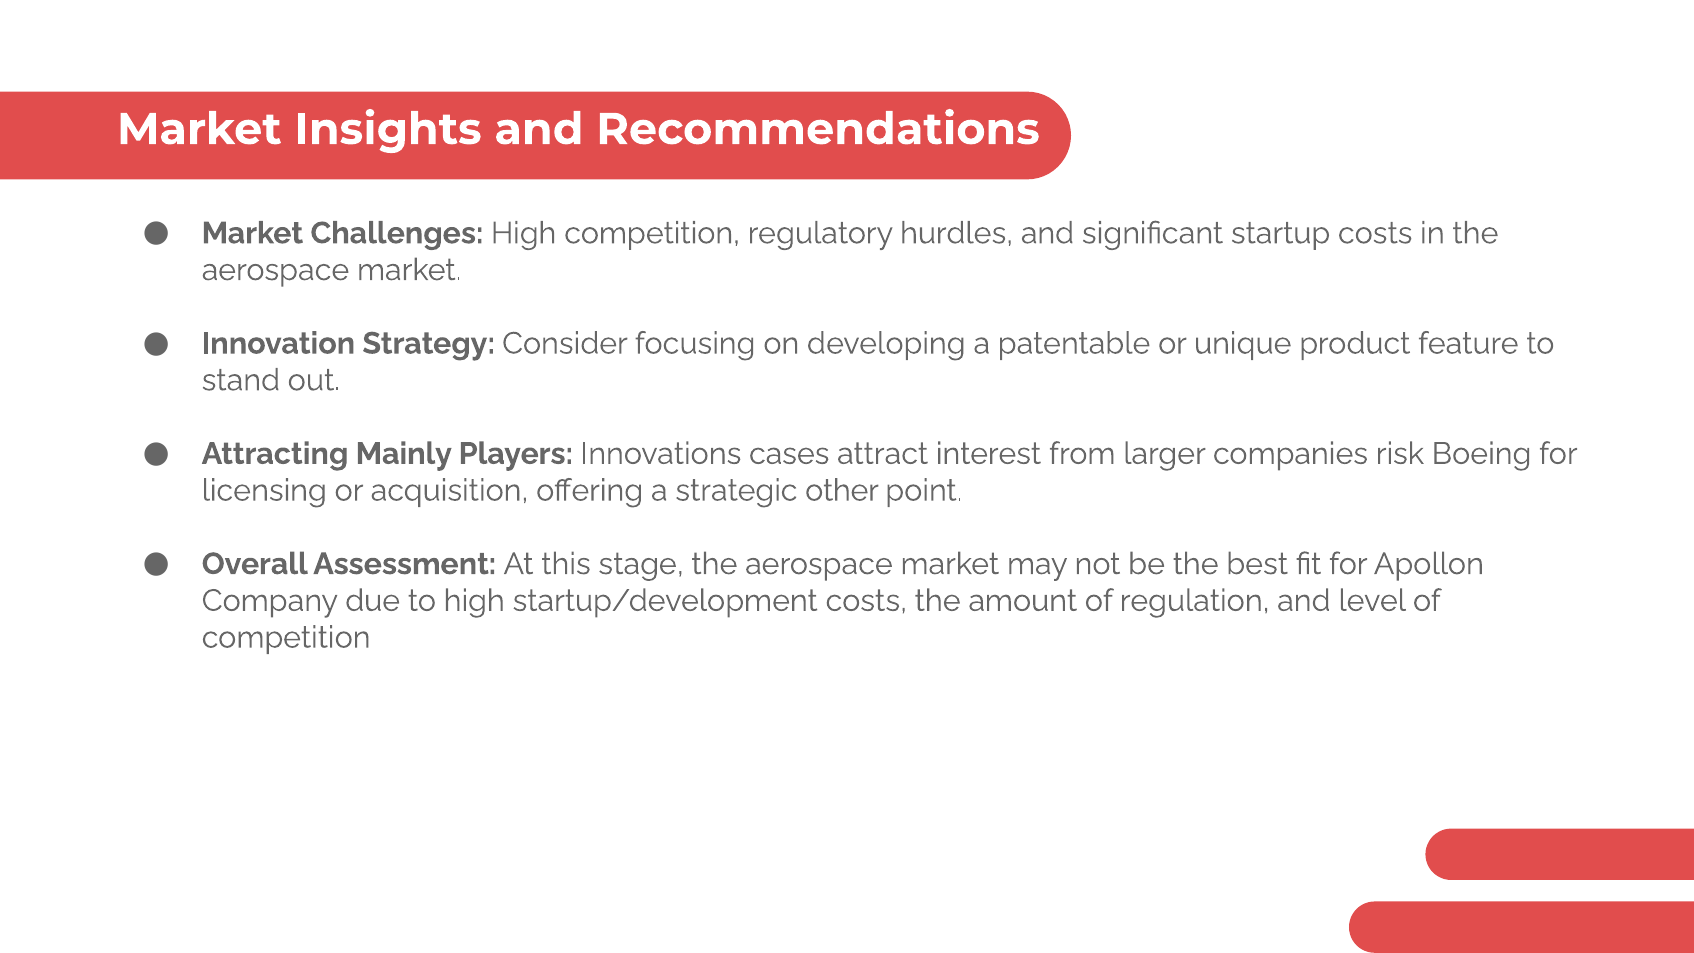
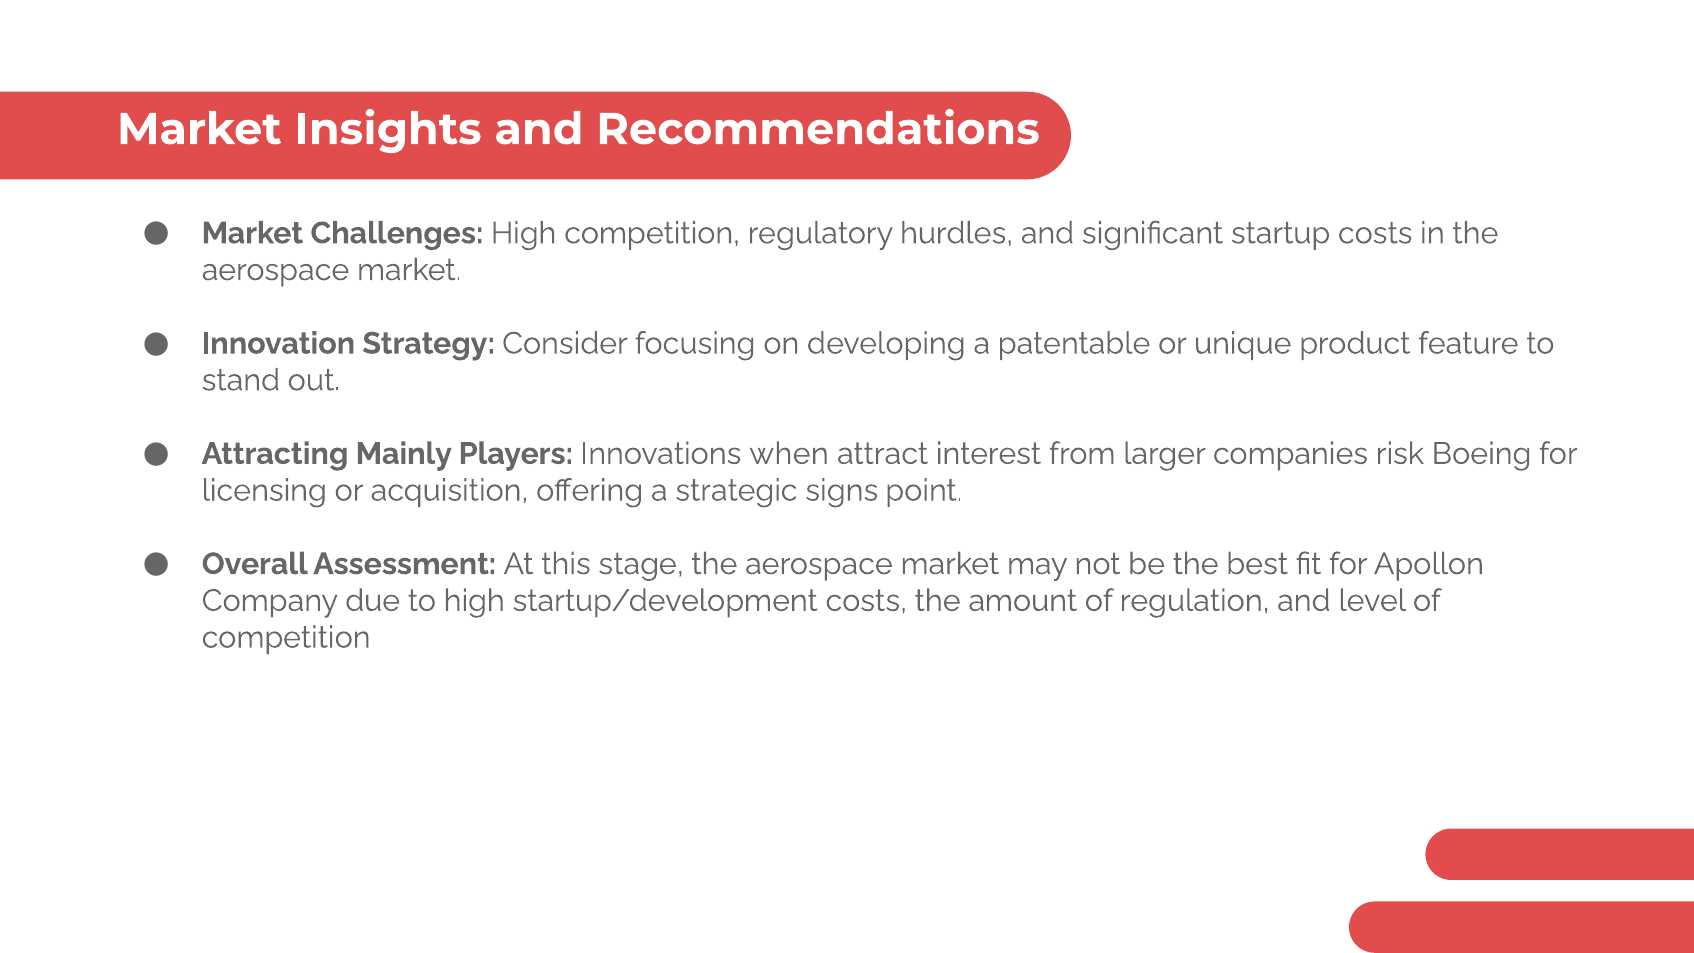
cases: cases -> when (789, 454)
other: other -> signs (842, 490)
